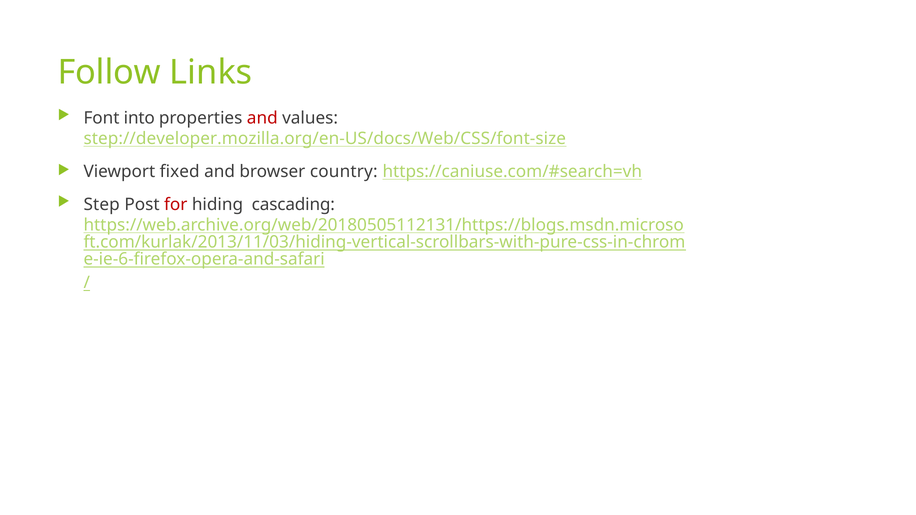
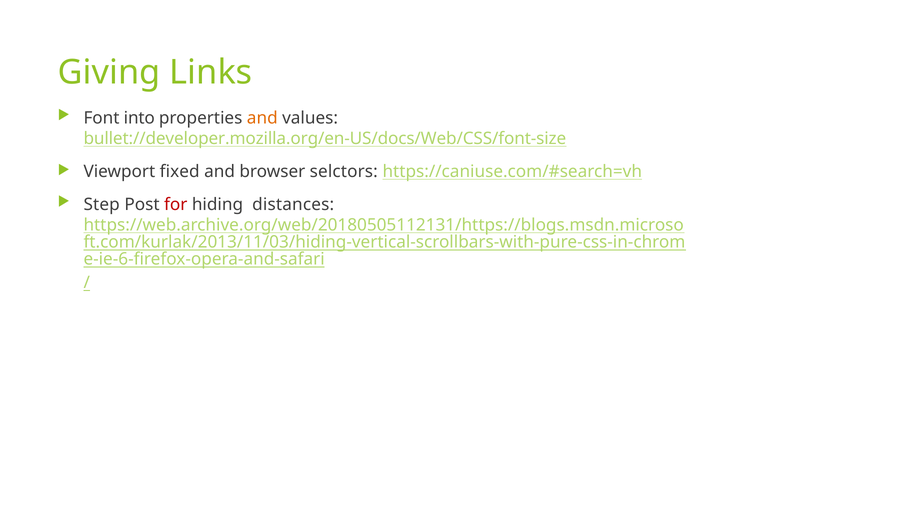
Follow: Follow -> Giving (109, 72)
and colour: red -> orange (262, 118)
step://developer.mozilla.org/en-US/docs/Web/CSS/font-size: step://developer.mozilla.org/en-US/docs/Web/CSS/font-size -> bullet://developer.mozilla.org/en-US/docs/Web/CSS/font-size (325, 139)
country: country -> selctors (344, 172)
cascading: cascading -> distances (293, 204)
